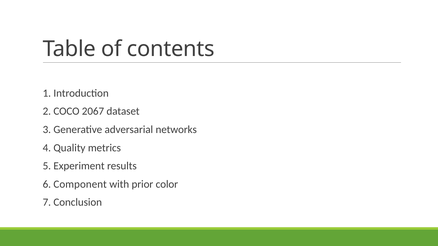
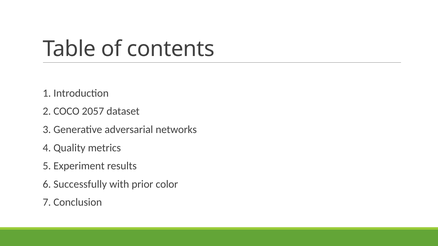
2067: 2067 -> 2057 (93, 112)
Component: Component -> Successfully (80, 184)
